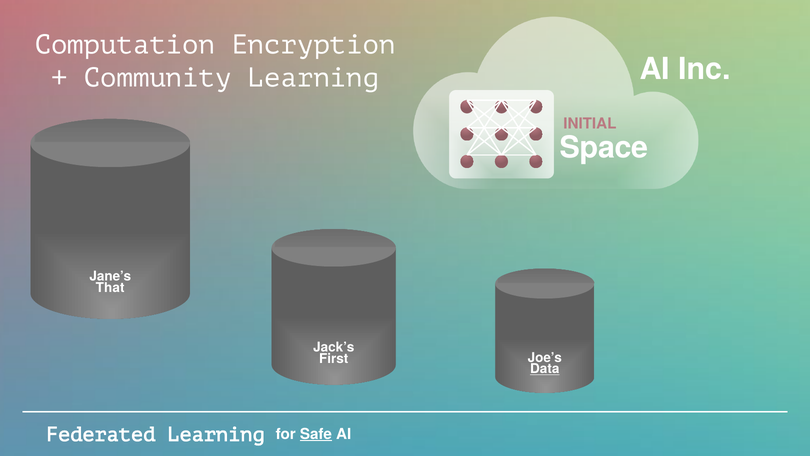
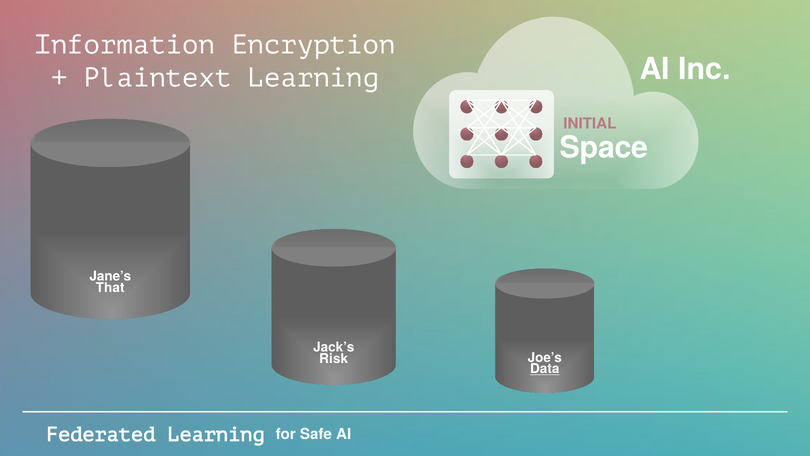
Computation: Computation -> Information (125, 45)
Community: Community -> Plaintext (158, 77)
First: First -> Risk (334, 358)
Safe underline: present -> none (316, 434)
